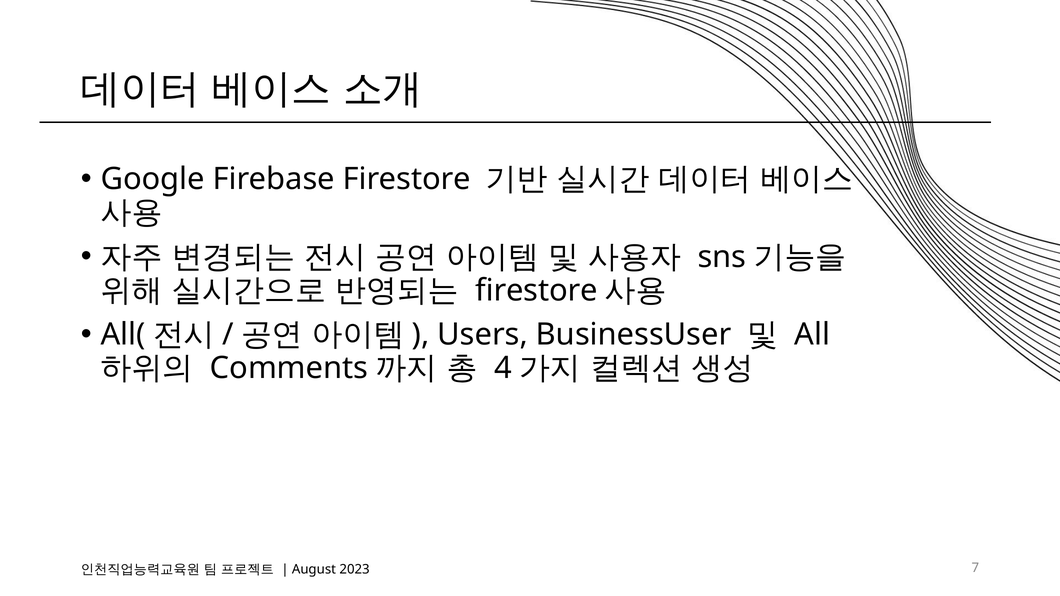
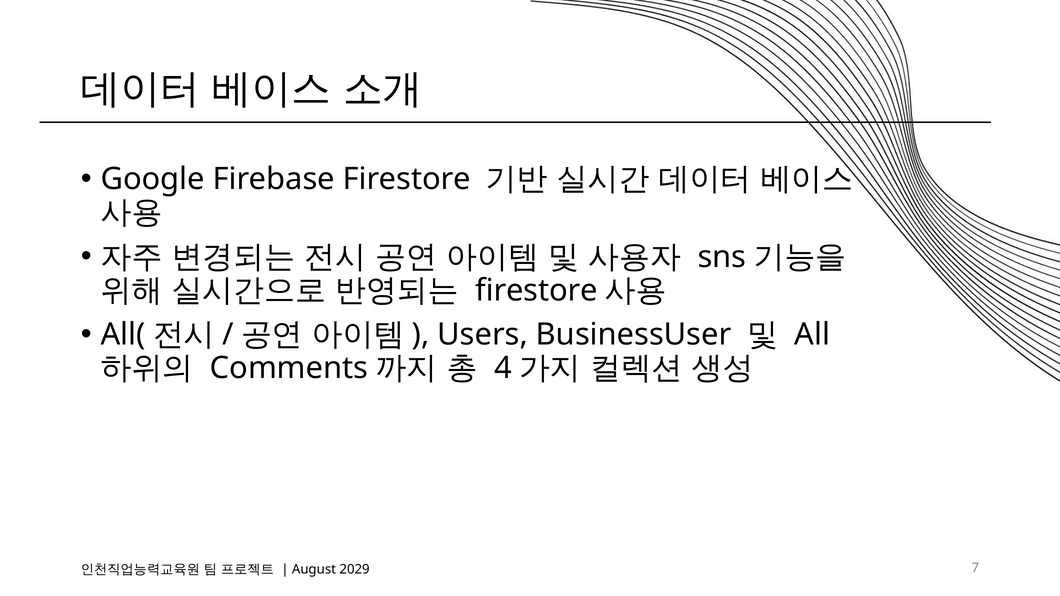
2023: 2023 -> 2029 (355, 569)
